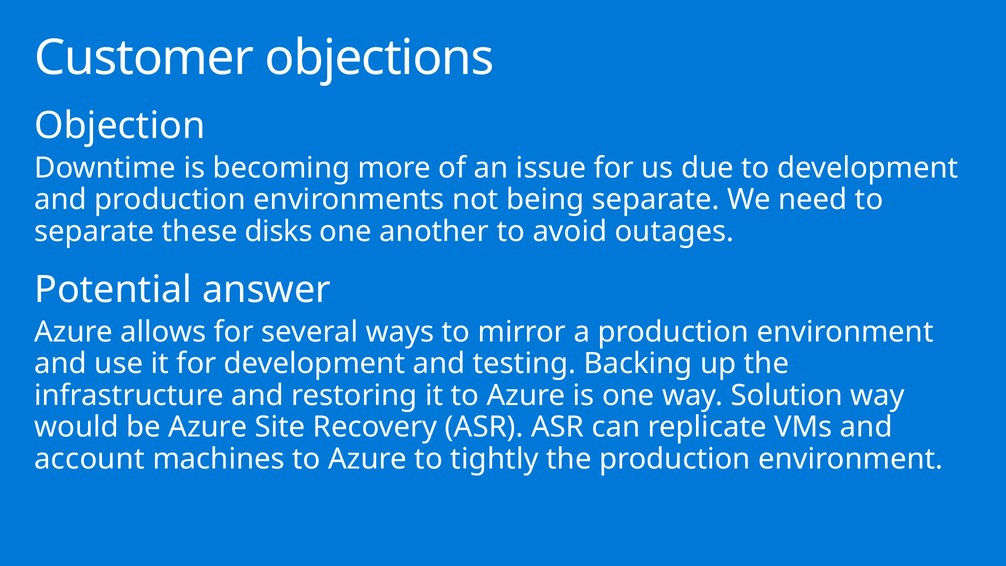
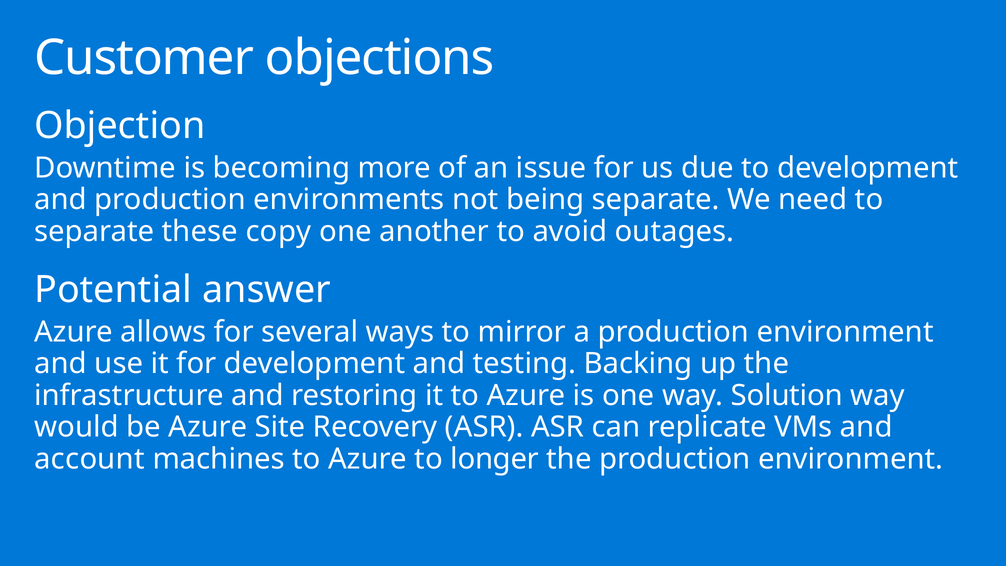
disks: disks -> copy (278, 231)
tightly: tightly -> longer (495, 459)
